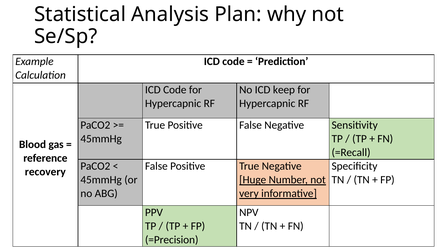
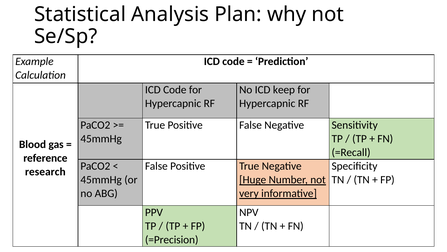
recovery: recovery -> research (45, 172)
